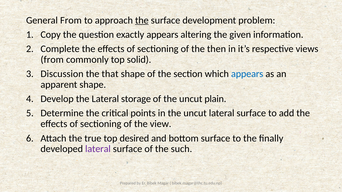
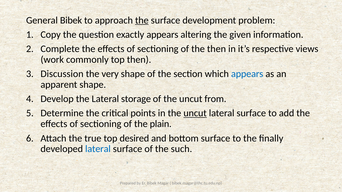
General From: From -> Bibek (71, 20)
from: from -> work (52, 60)
top solid: solid -> then (139, 60)
that: that -> very (110, 74)
plain: plain -> from (215, 99)
uncut underline: none -> present (195, 113)
view: view -> plain (161, 124)
lateral colour: purple -> blue (98, 149)
